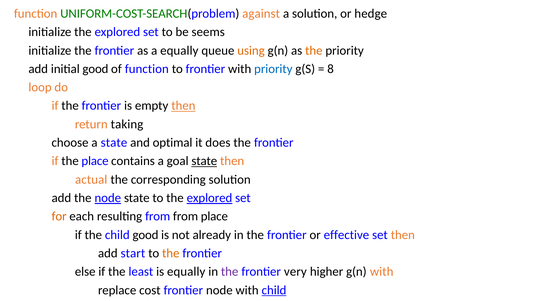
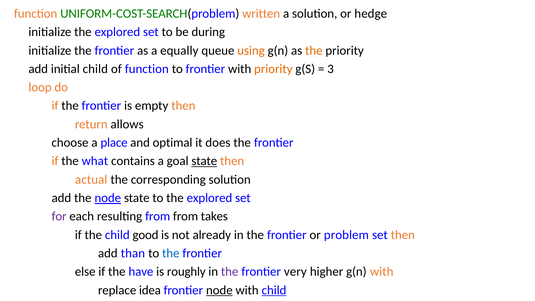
against: against -> written (261, 14)
seems: seems -> during (208, 32)
initial good: good -> child (95, 69)
priority colour: blue -> orange (273, 69)
8: 8 -> 3 (331, 69)
then underline: present -> none (183, 106)
taking: taking -> allows (127, 124)
a state: state -> place (114, 143)
the place: place -> what (95, 161)
explored underline: present -> none (209, 198)
for colour: orange -> purple (59, 216)
from place: place -> takes (214, 216)
effective: effective -> problem (346, 235)
start: start -> than (133, 253)
the colour: orange -> blue (171, 253)
least: least -> have (141, 272)
is equally: equally -> roughly (186, 272)
cost: cost -> idea (150, 290)
node underline: none -> present (219, 290)
